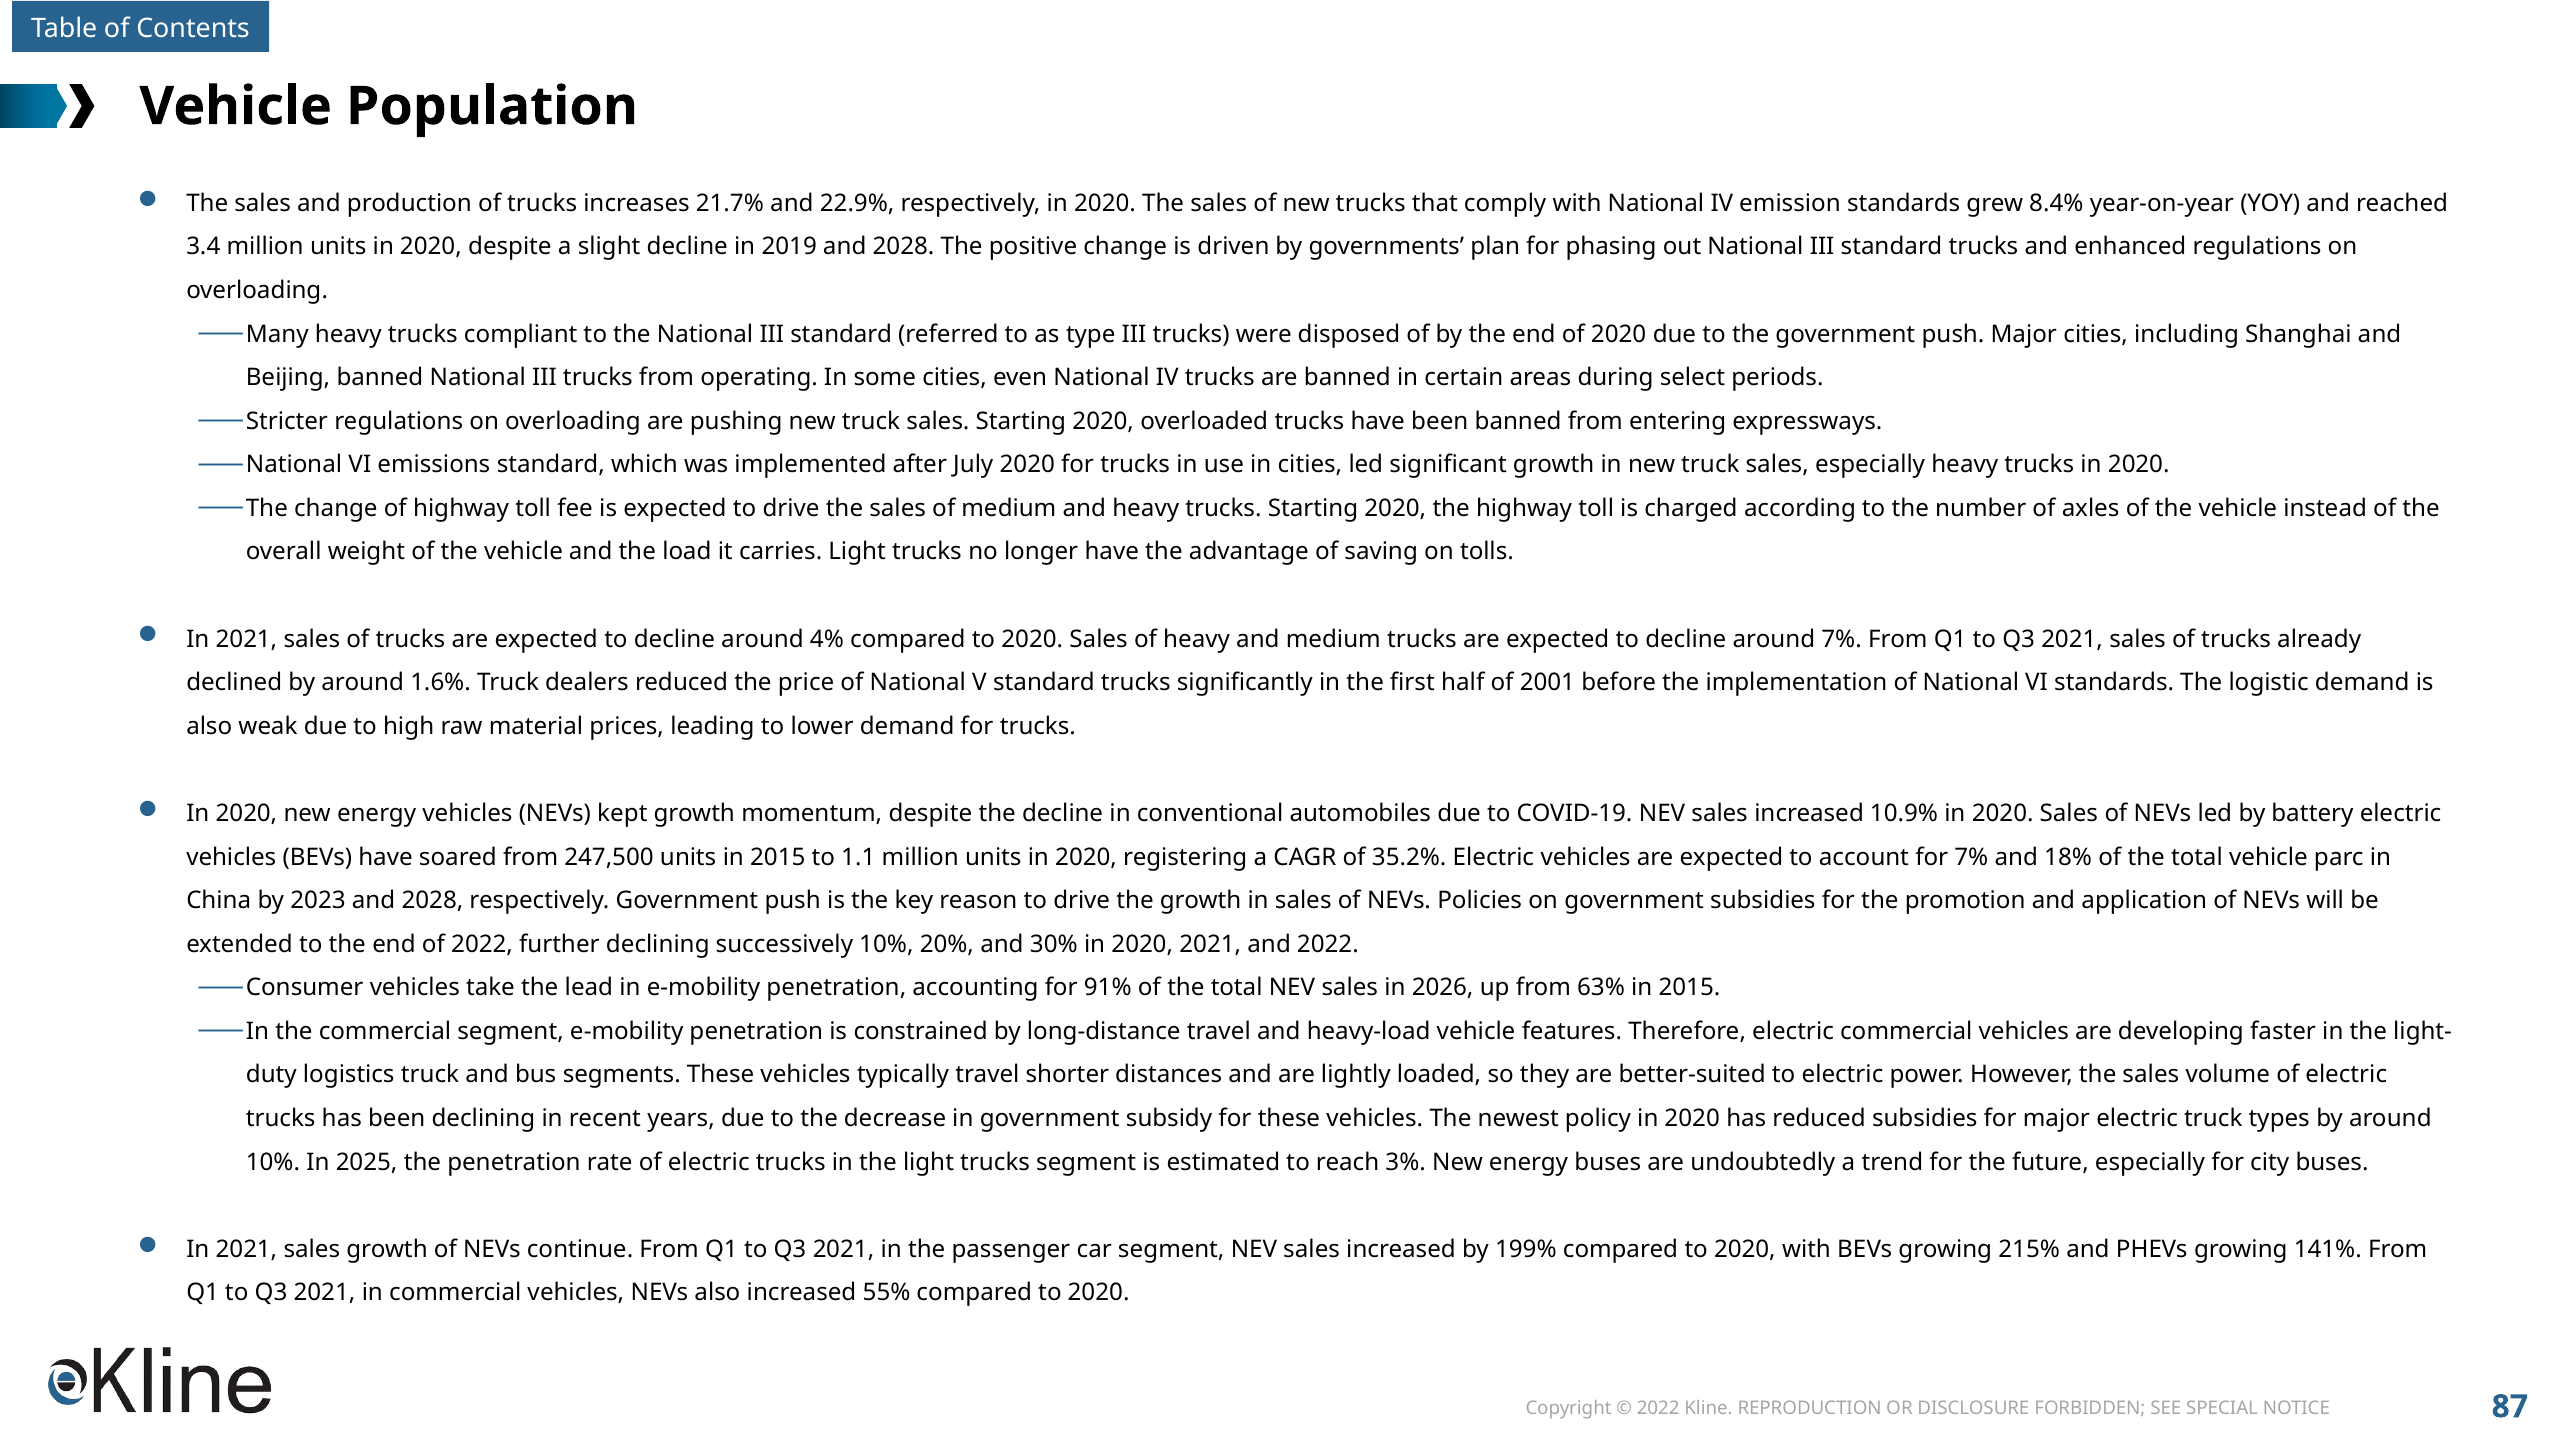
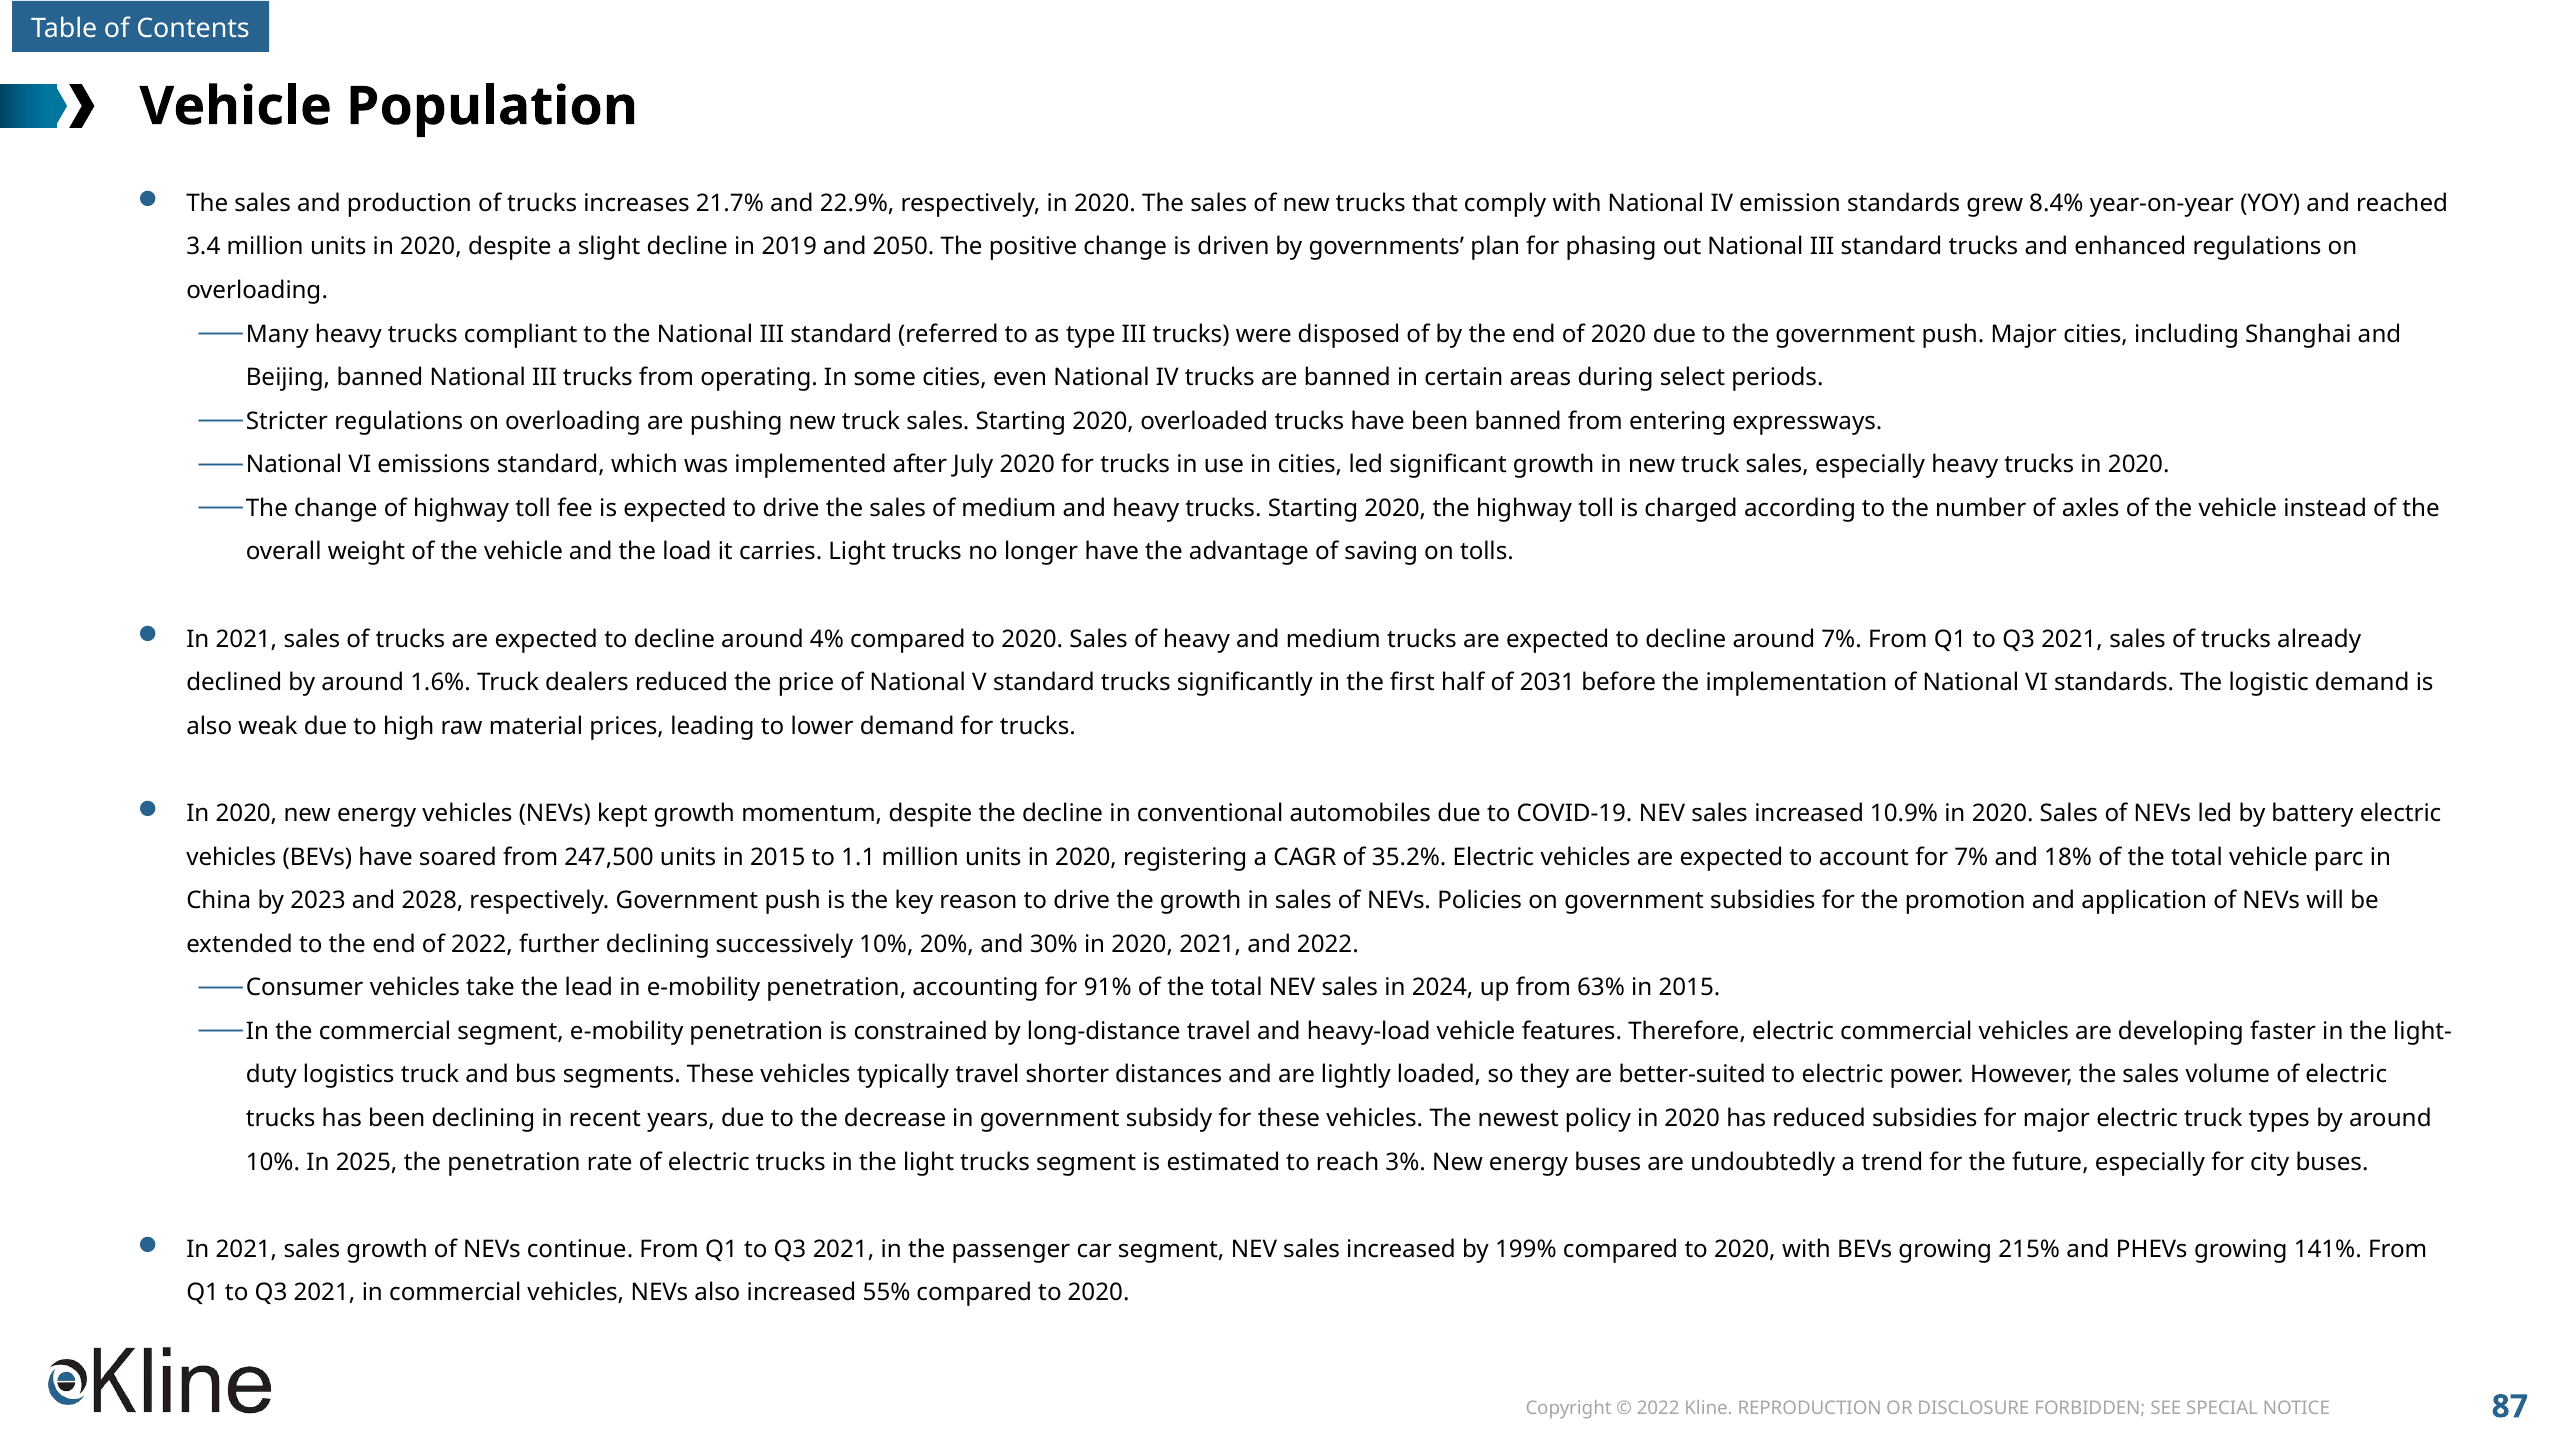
2019 and 2028: 2028 -> 2050 (904, 247)
2001: 2001 -> 2031 (1547, 683)
2026: 2026 -> 2024 (1443, 988)
